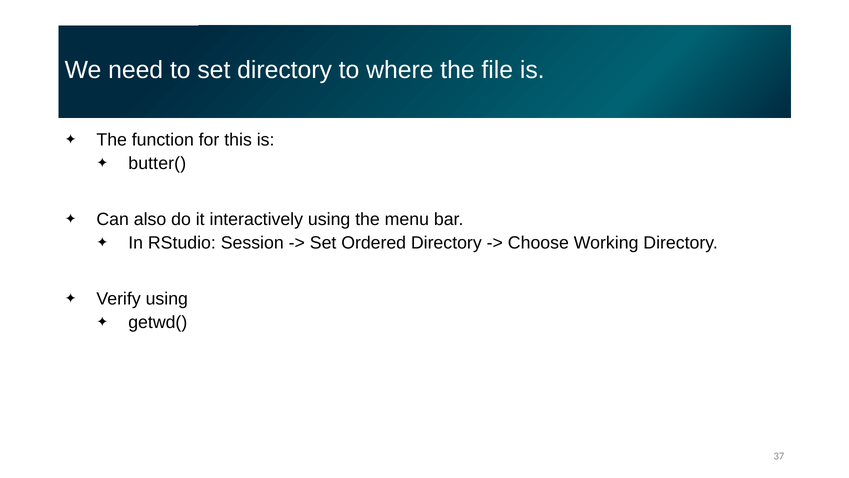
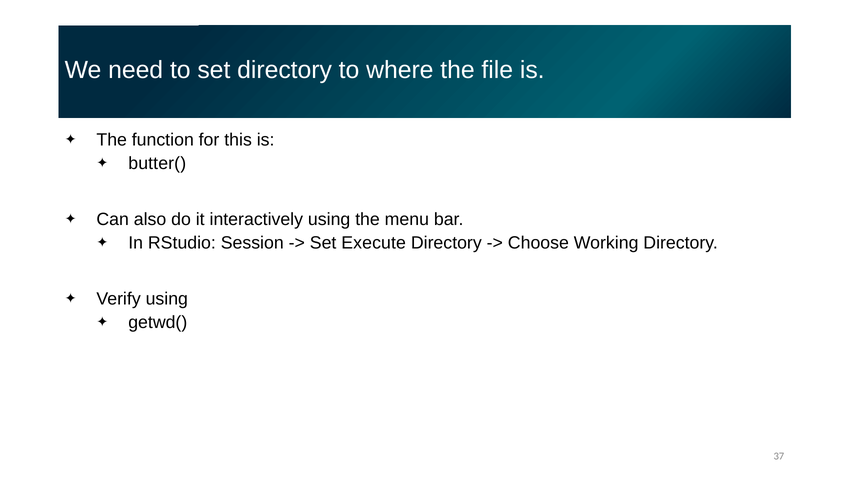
Ordered: Ordered -> Execute (374, 243)
